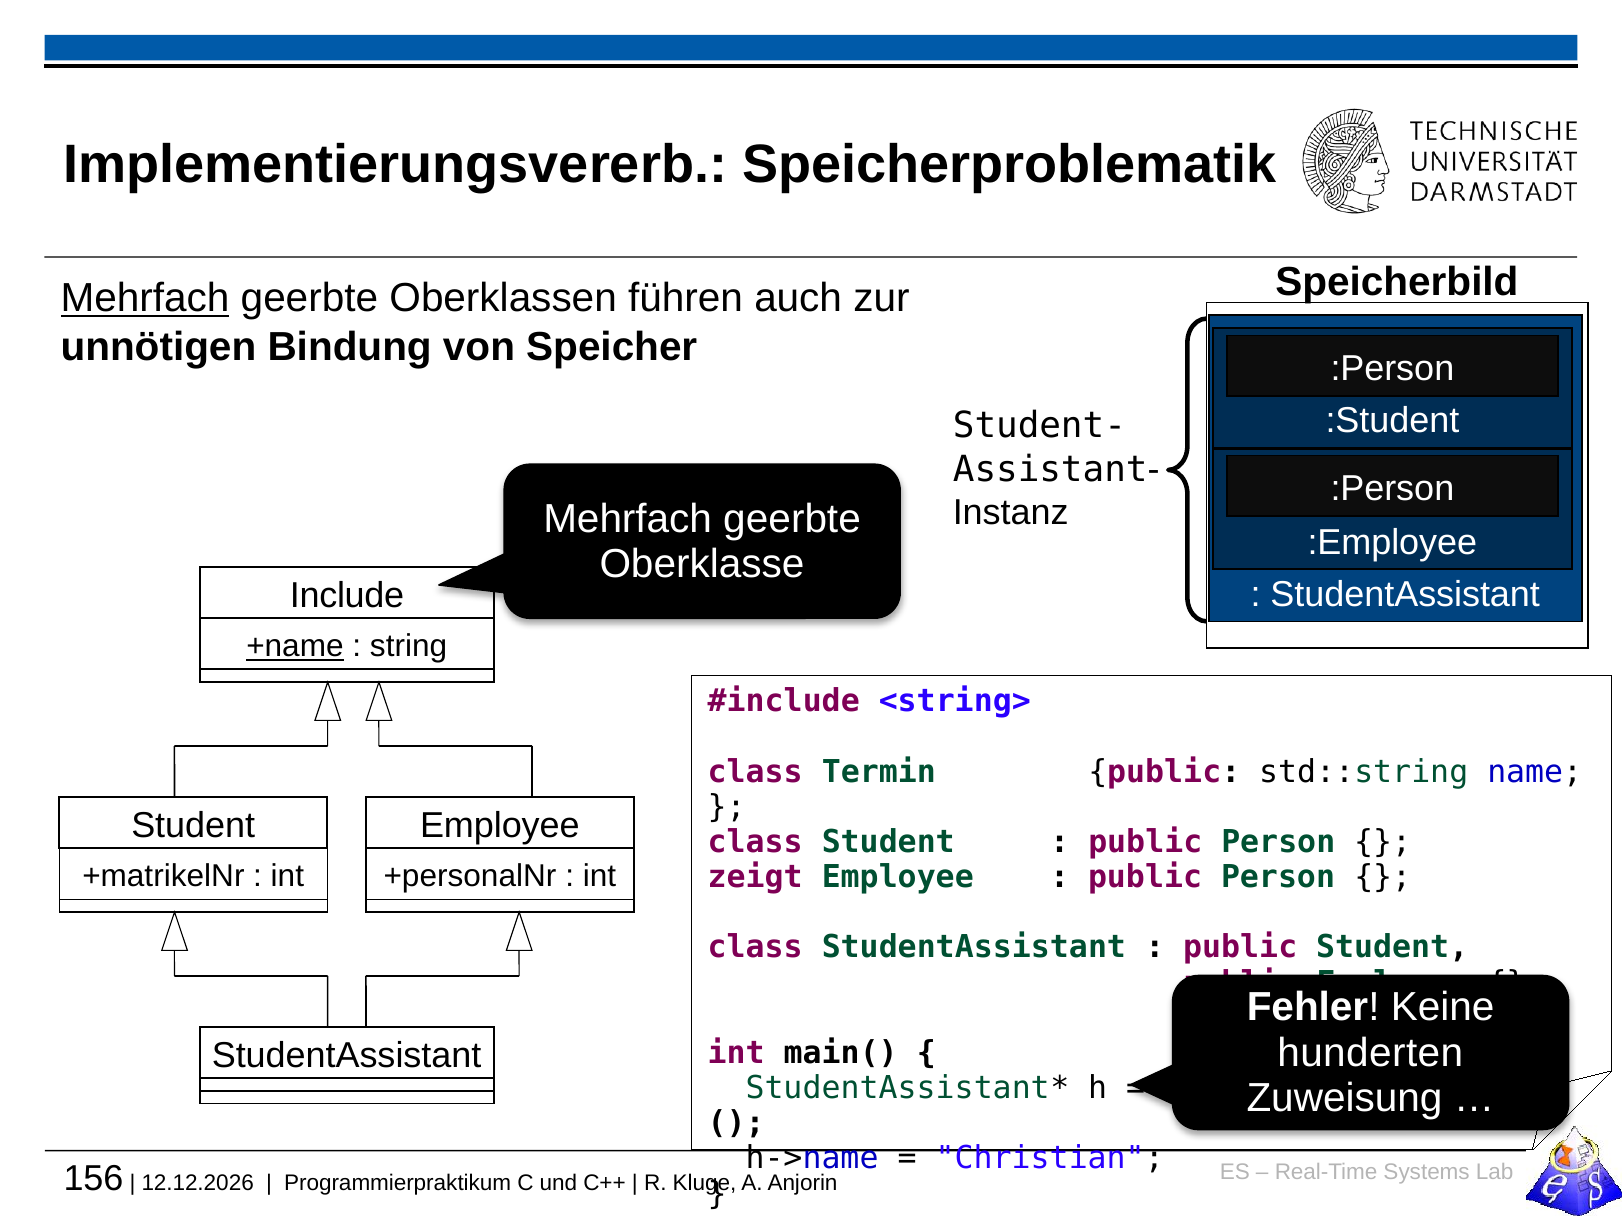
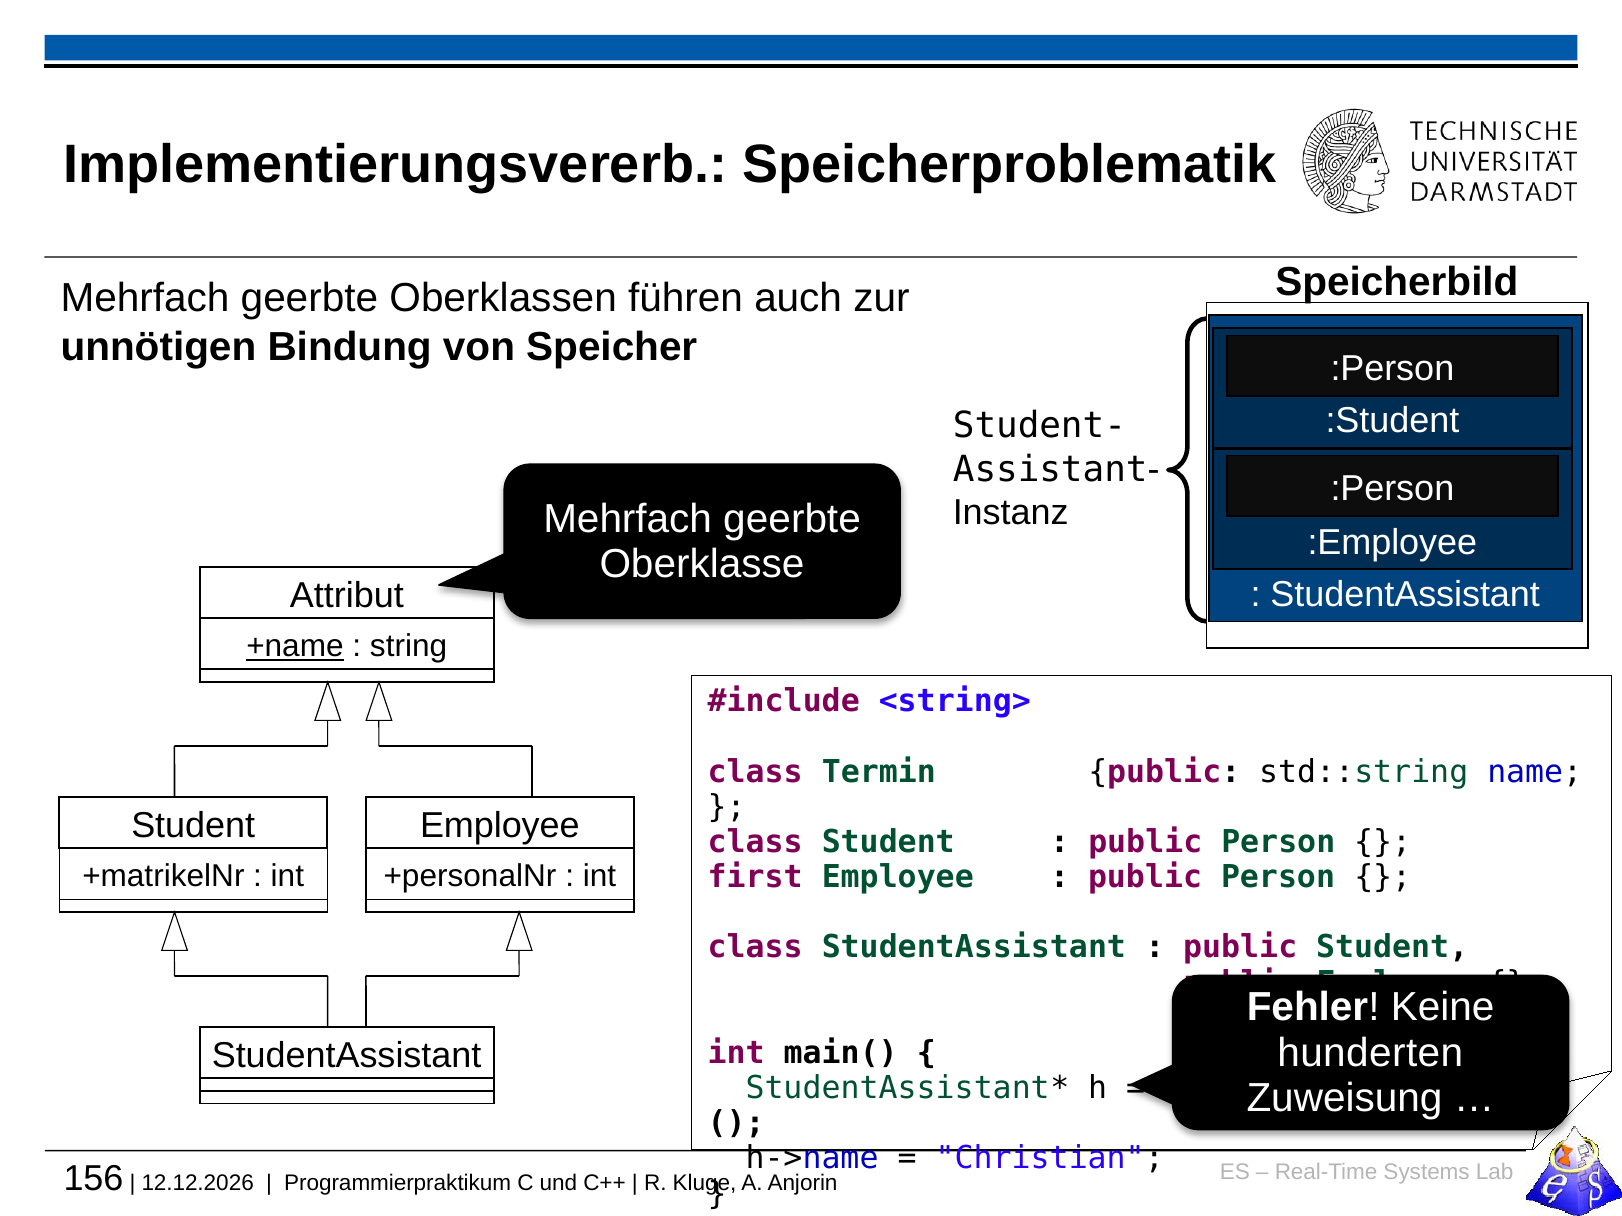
Mehrfach underline: present -> none (145, 299)
Include: Include -> Attribut (347, 595)
zeigt: zeigt -> first (755, 877)
